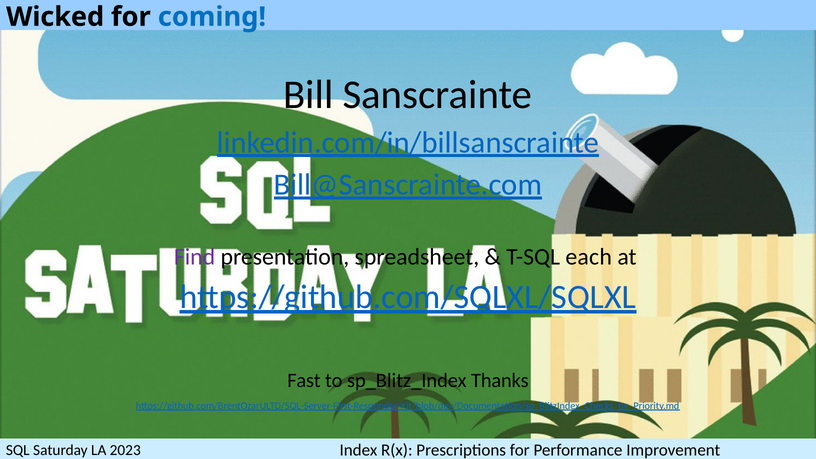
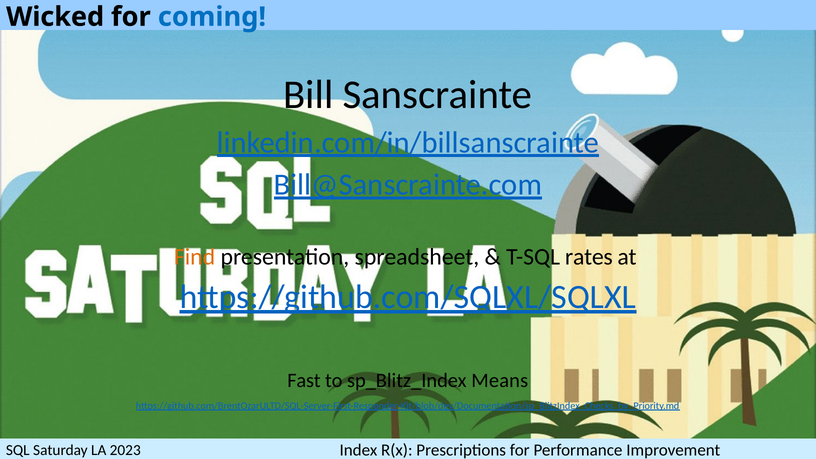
Find colour: purple -> orange (195, 257)
each: each -> rates (589, 257)
Thanks: Thanks -> Means (500, 380)
